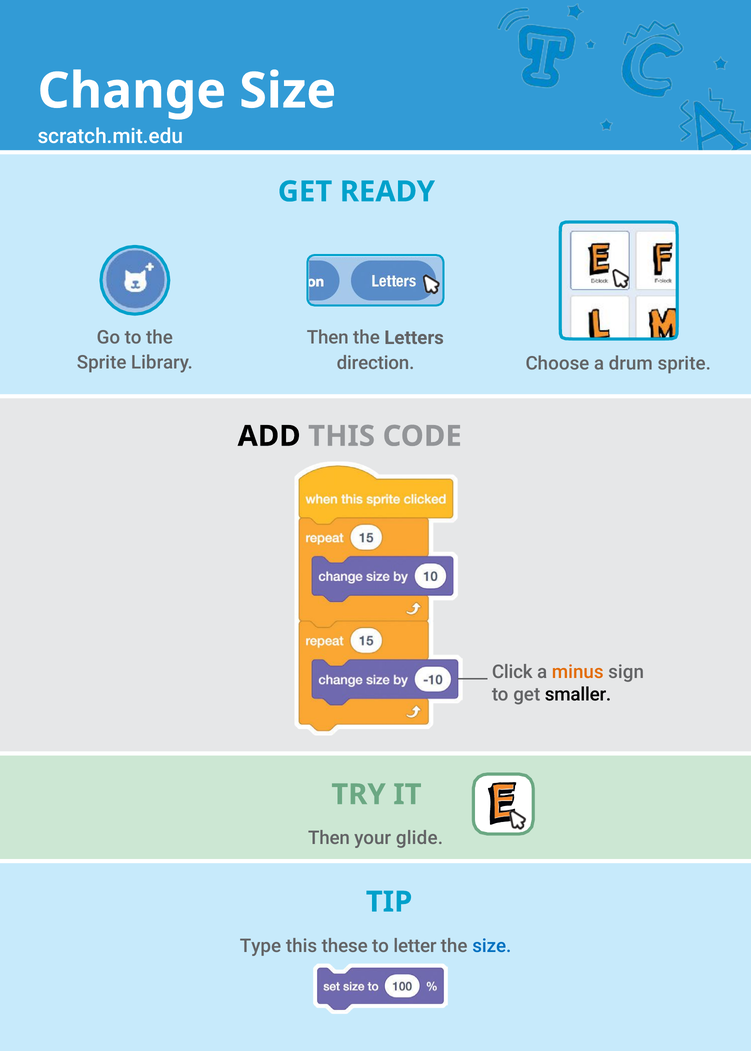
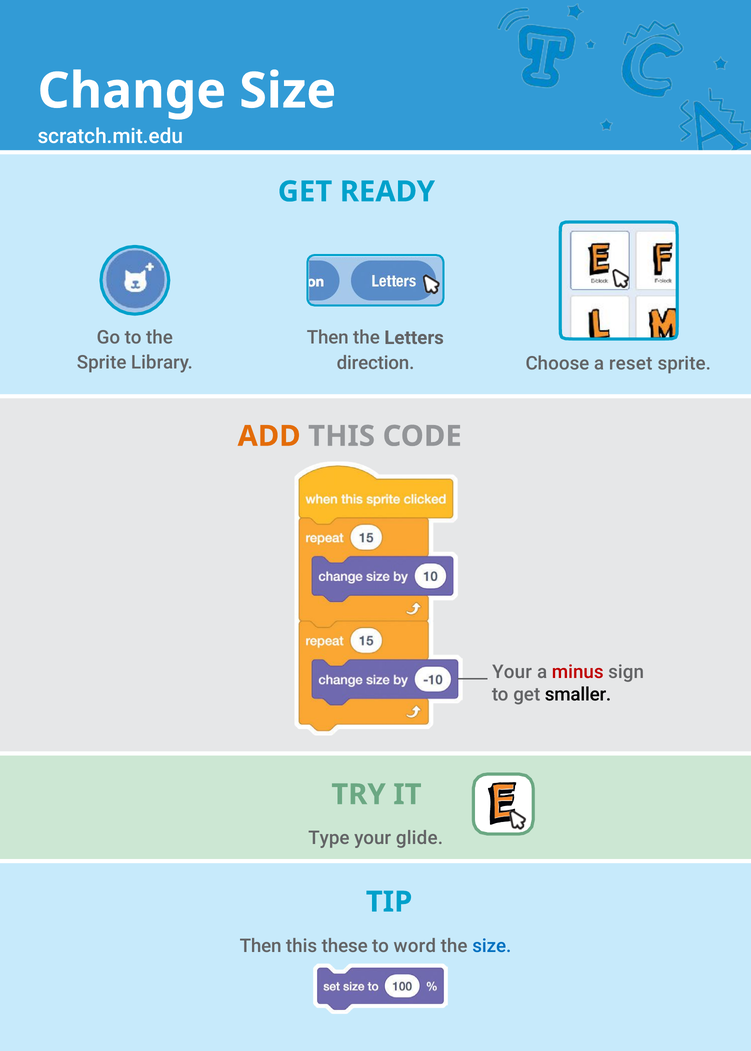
drum: drum -> reset (631, 364)
ADD colour: black -> orange (269, 436)
Click: Click -> Your (512, 672)
minus colour: orange -> red (578, 672)
Then: Then -> Type (329, 838)
Type: Type -> Then (261, 947)
letter: letter -> word (415, 947)
